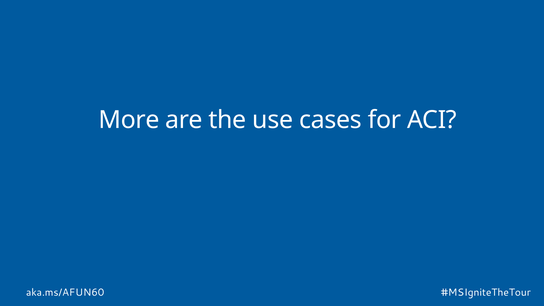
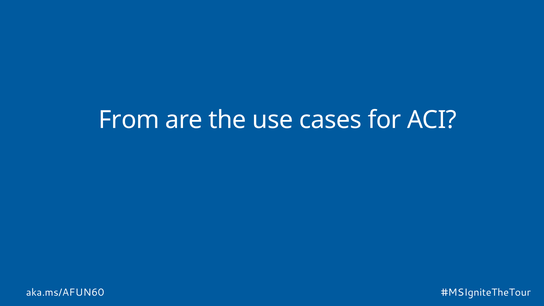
More: More -> From (129, 120)
